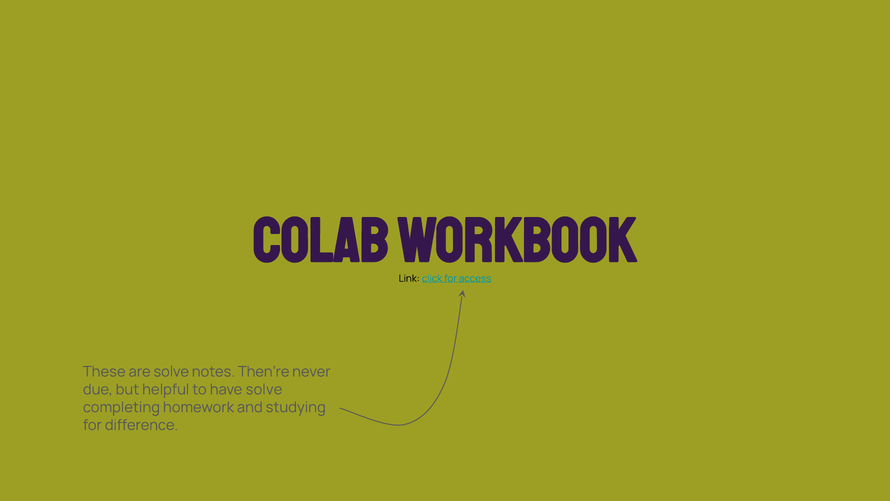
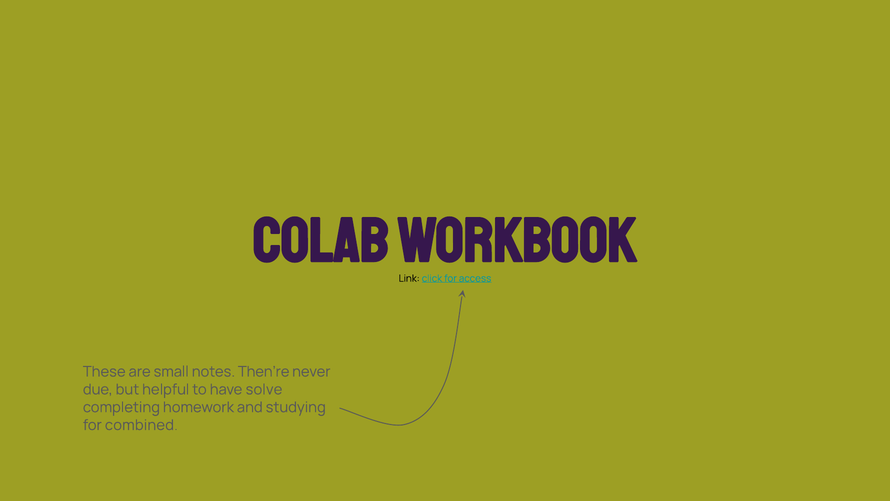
are solve: solve -> small (171, 371)
difference: difference -> combined (141, 425)
